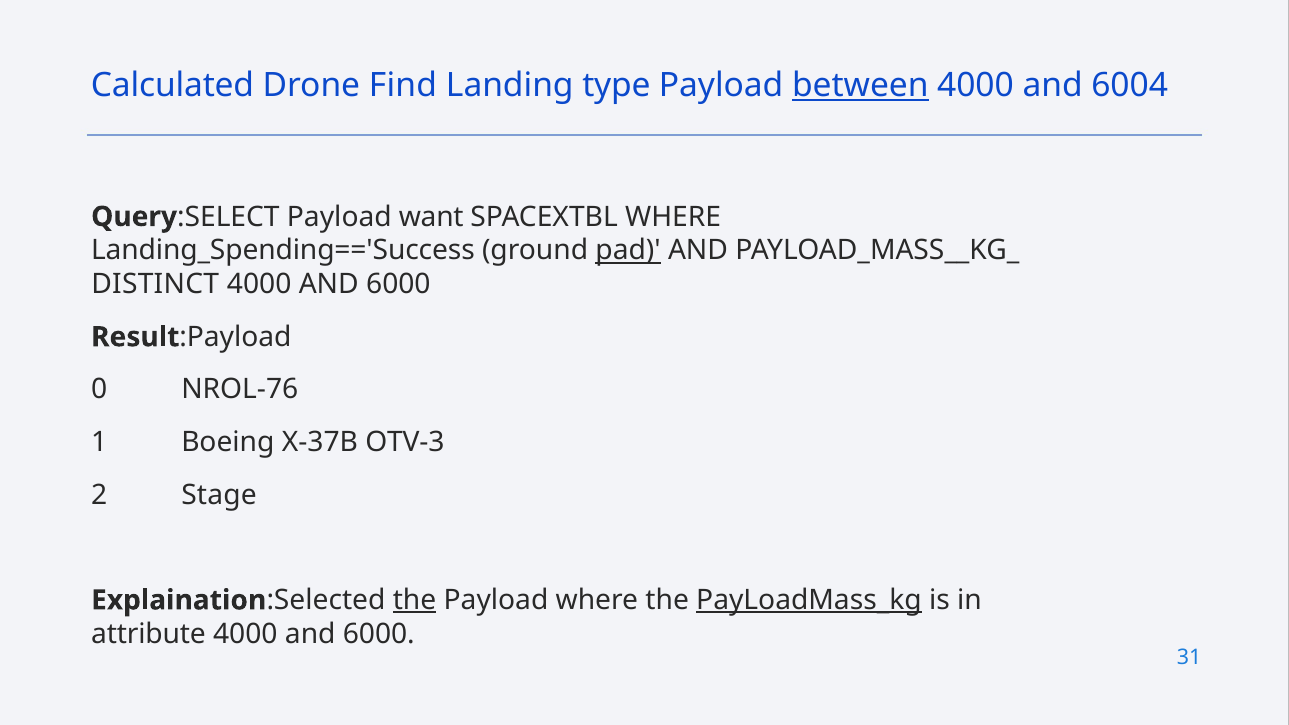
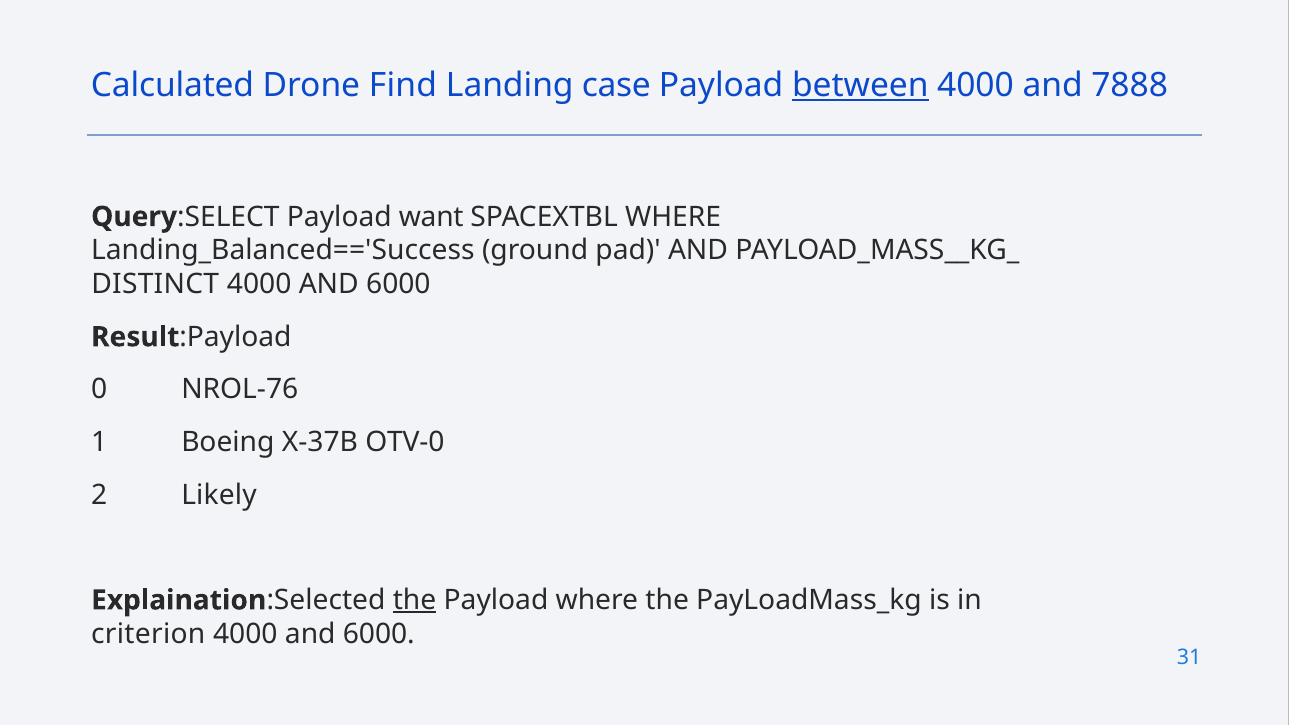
type: type -> case (616, 86)
6004: 6004 -> 7888 (1130, 86)
Landing_Spending=='Success: Landing_Spending=='Success -> Landing_Balanced=='Success (283, 251)
pad underline: present -> none (628, 251)
OTV-3: OTV-3 -> OTV-0 (405, 442)
Stage: Stage -> Likely (219, 495)
PayLoadMass_kg underline: present -> none (809, 600)
attribute: attribute -> criterion (148, 634)
